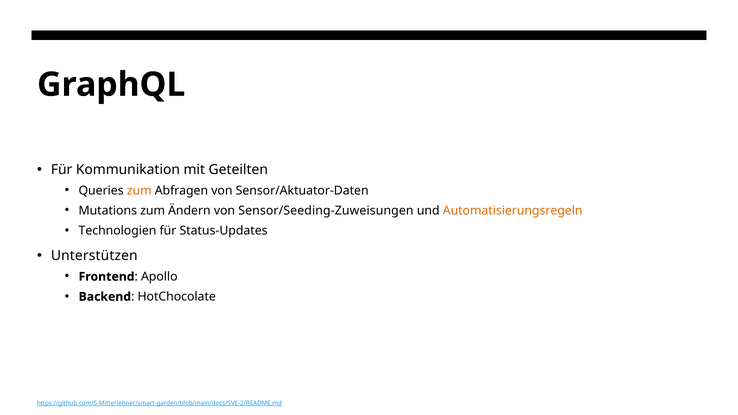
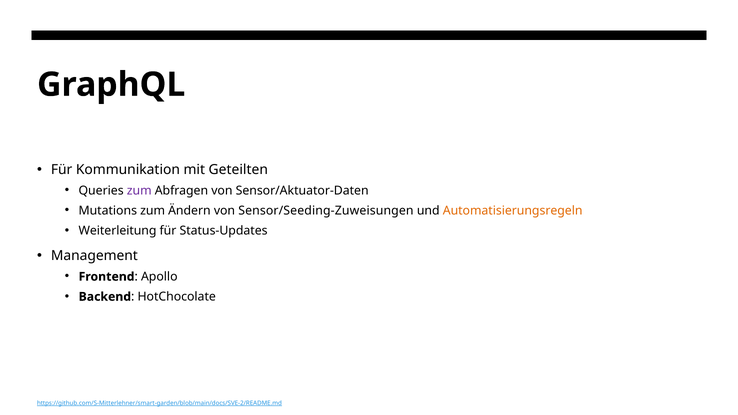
zum colour: orange -> purple (139, 191)
Technologien: Technologien -> Weiterleitung (118, 231)
Unterstützen: Unterstützen -> Management (94, 256)
